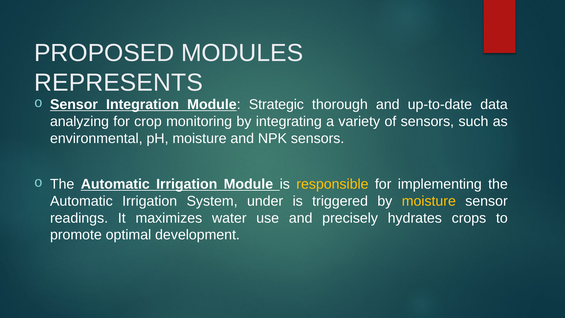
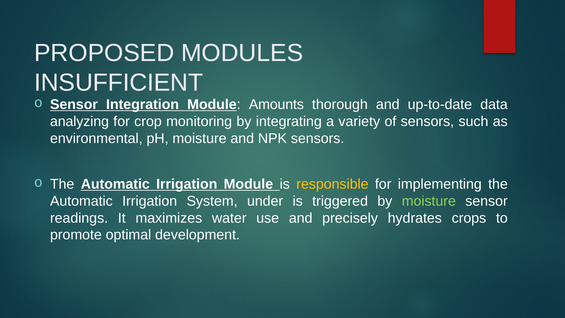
REPRESENTS: REPRESENTS -> INSUFFICIENT (119, 83)
Strategic: Strategic -> Amounts (276, 104)
moisture colour: yellow -> light green (429, 201)
